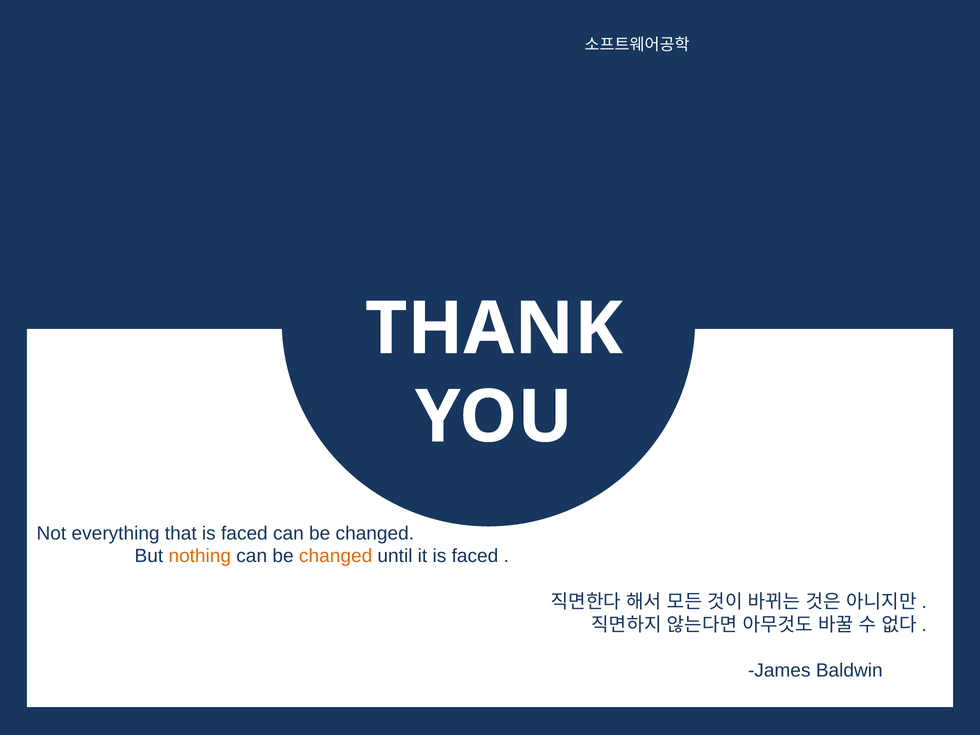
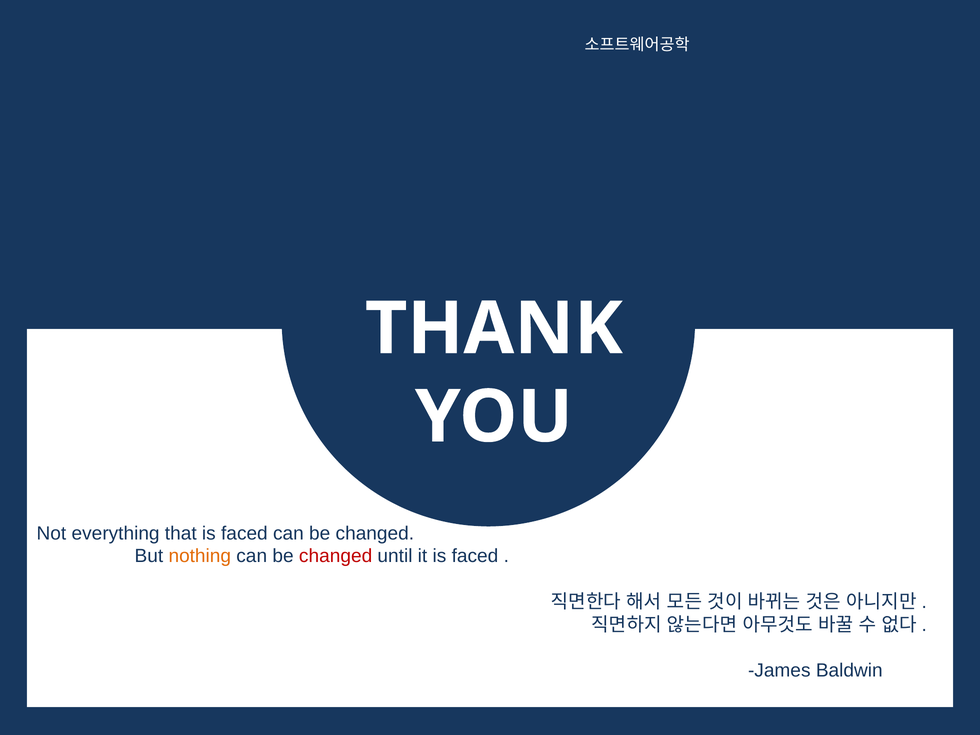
changed colour: orange -> red (336, 556)
